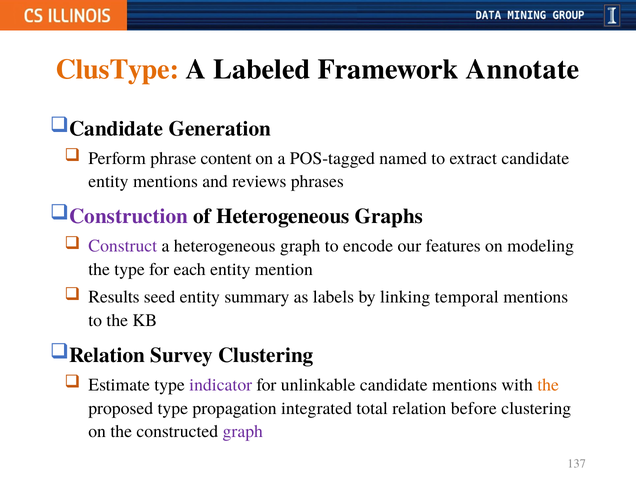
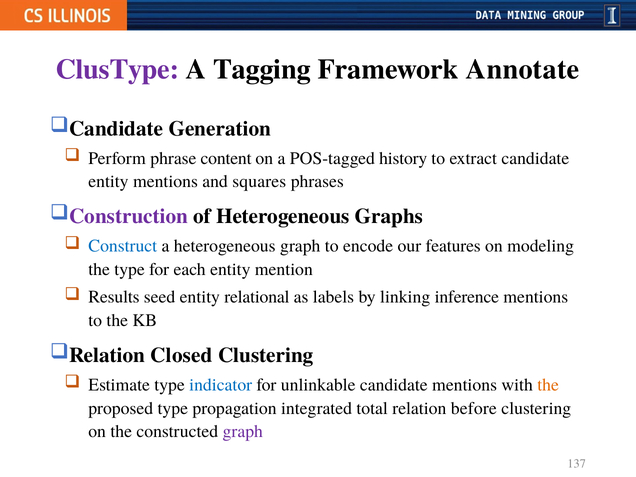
ClusType colour: orange -> purple (117, 69)
Labeled: Labeled -> Tagging (262, 69)
named: named -> history (403, 158)
reviews: reviews -> squares (259, 182)
Construct colour: purple -> blue (123, 246)
summary: summary -> relational (257, 297)
temporal: temporal -> inference (467, 297)
Survey: Survey -> Closed (182, 355)
indicator colour: purple -> blue (221, 385)
